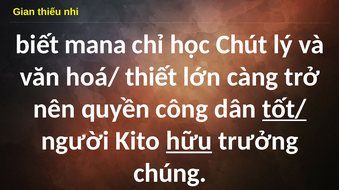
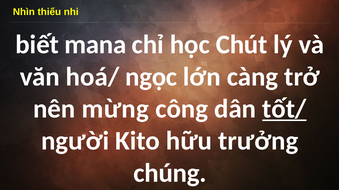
Gian: Gian -> Nhìn (24, 12)
thiết: thiết -> ngọc (151, 77)
quyền: quyền -> mừng (115, 109)
hữu underline: present -> none (189, 141)
